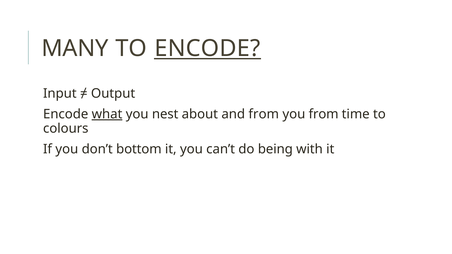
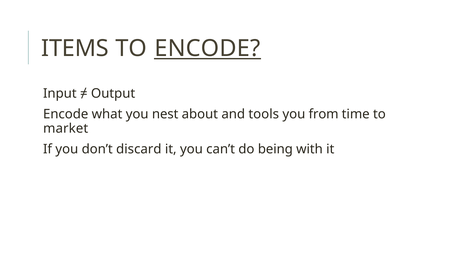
MANY: MANY -> ITEMS (75, 48)
what underline: present -> none (107, 114)
and from: from -> tools (264, 114)
colours: colours -> market (66, 128)
bottom: bottom -> discard (139, 149)
